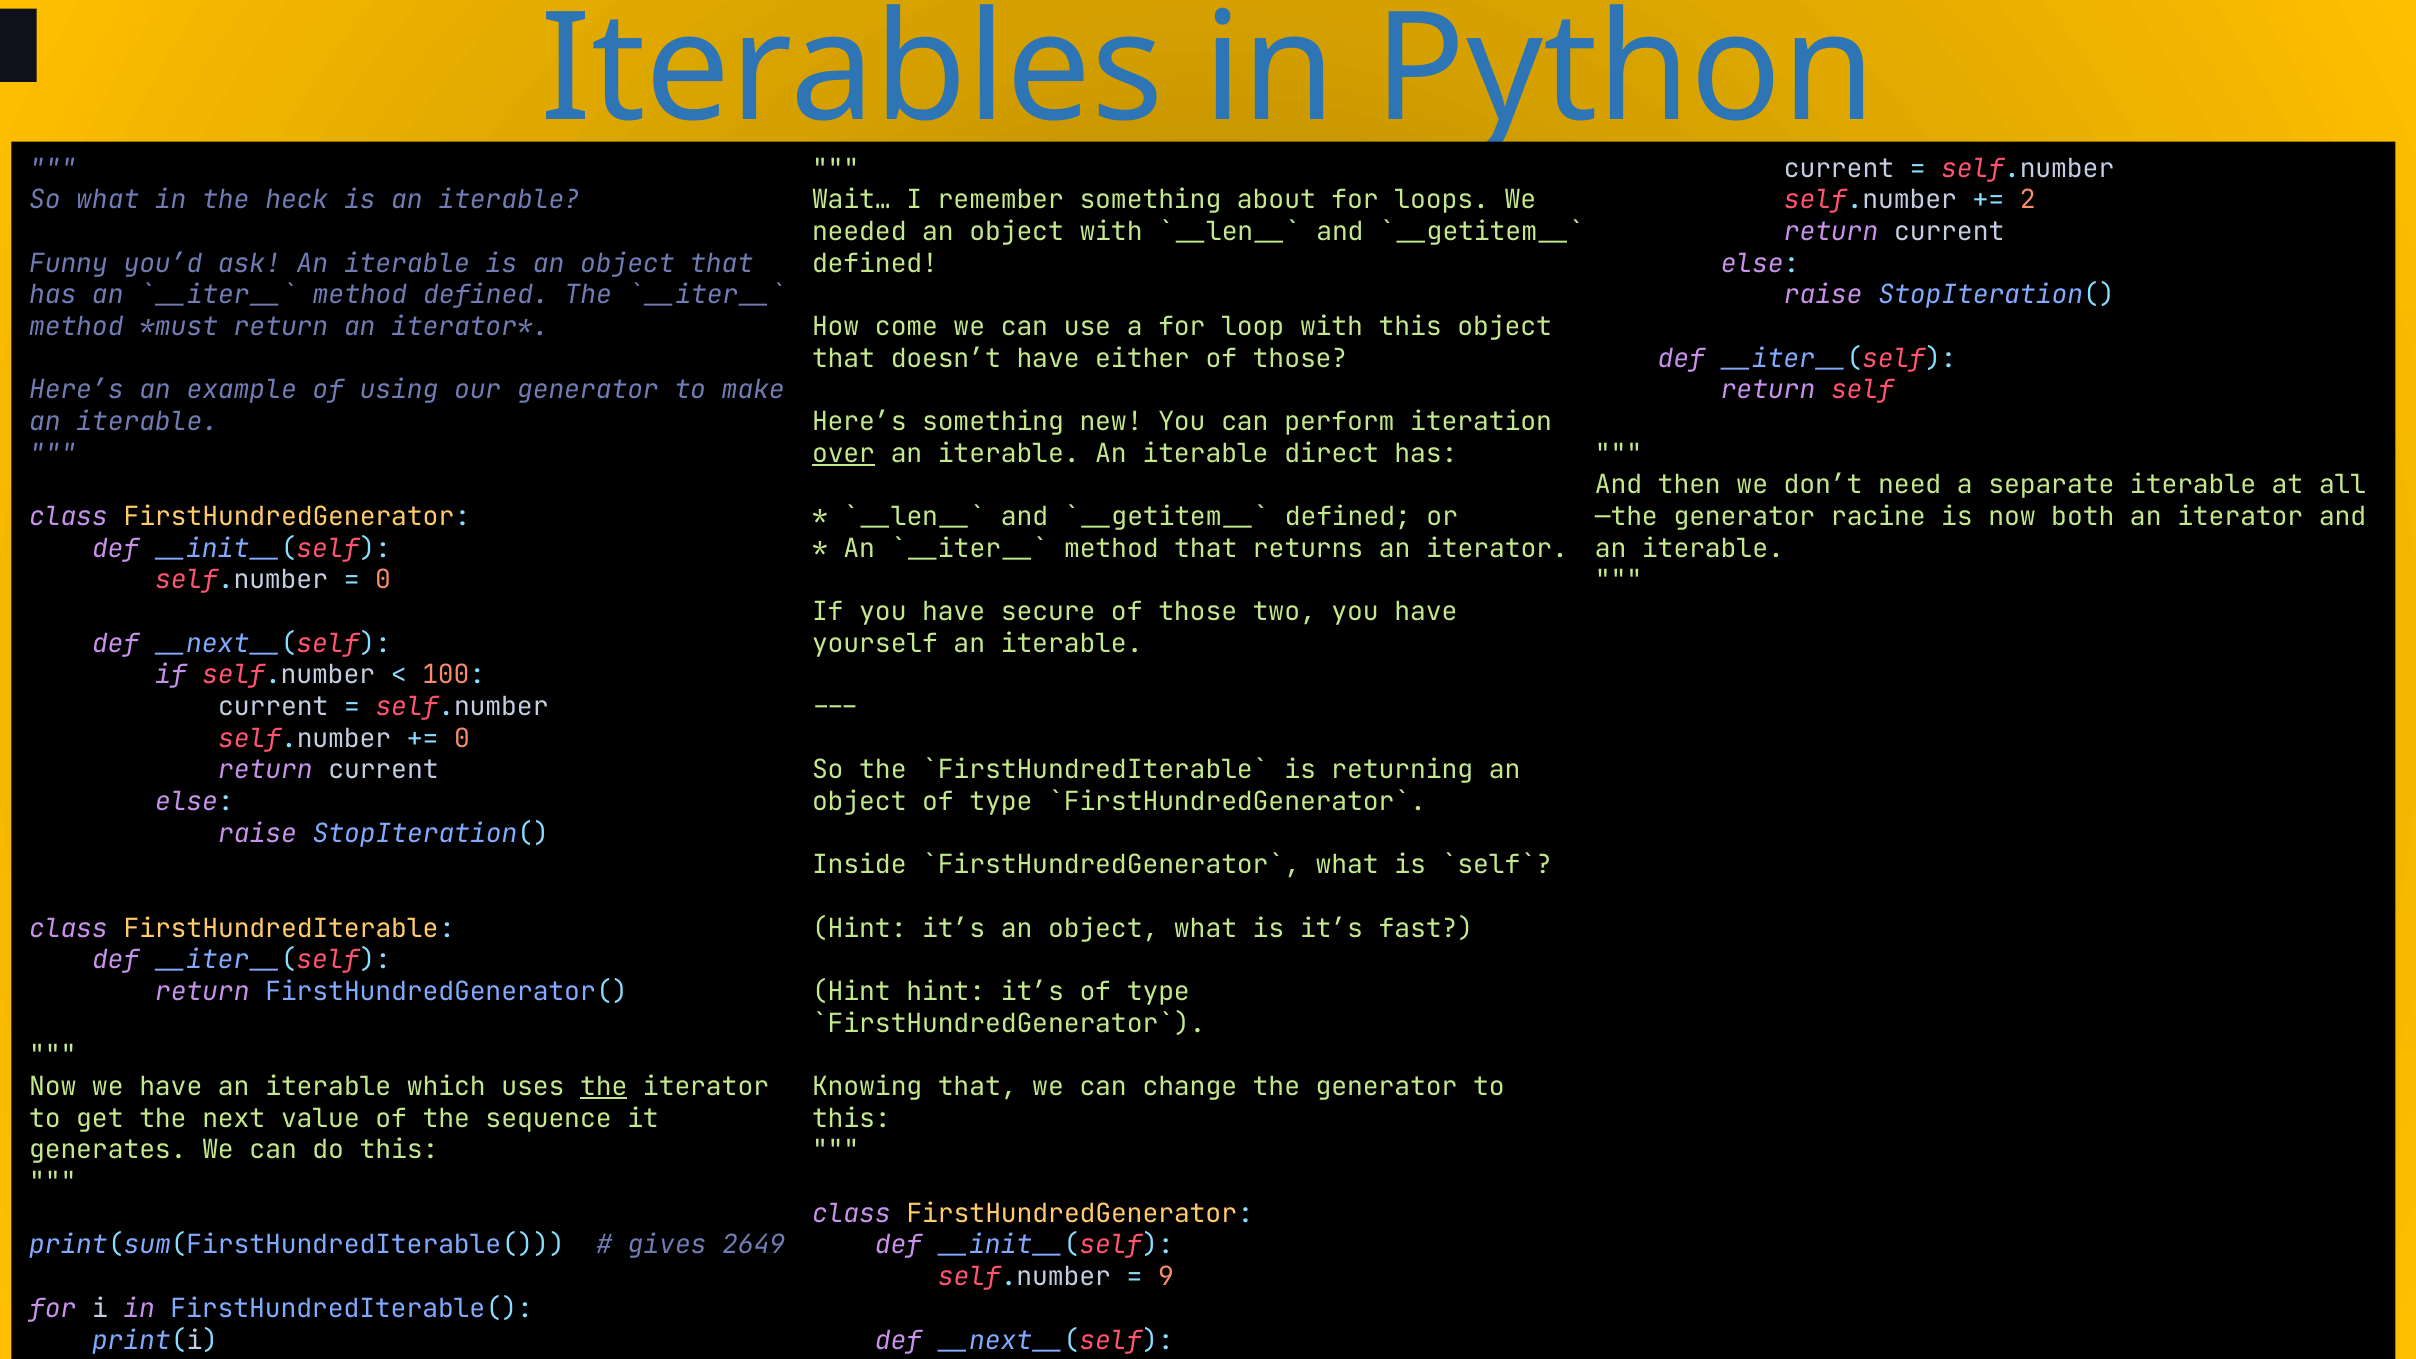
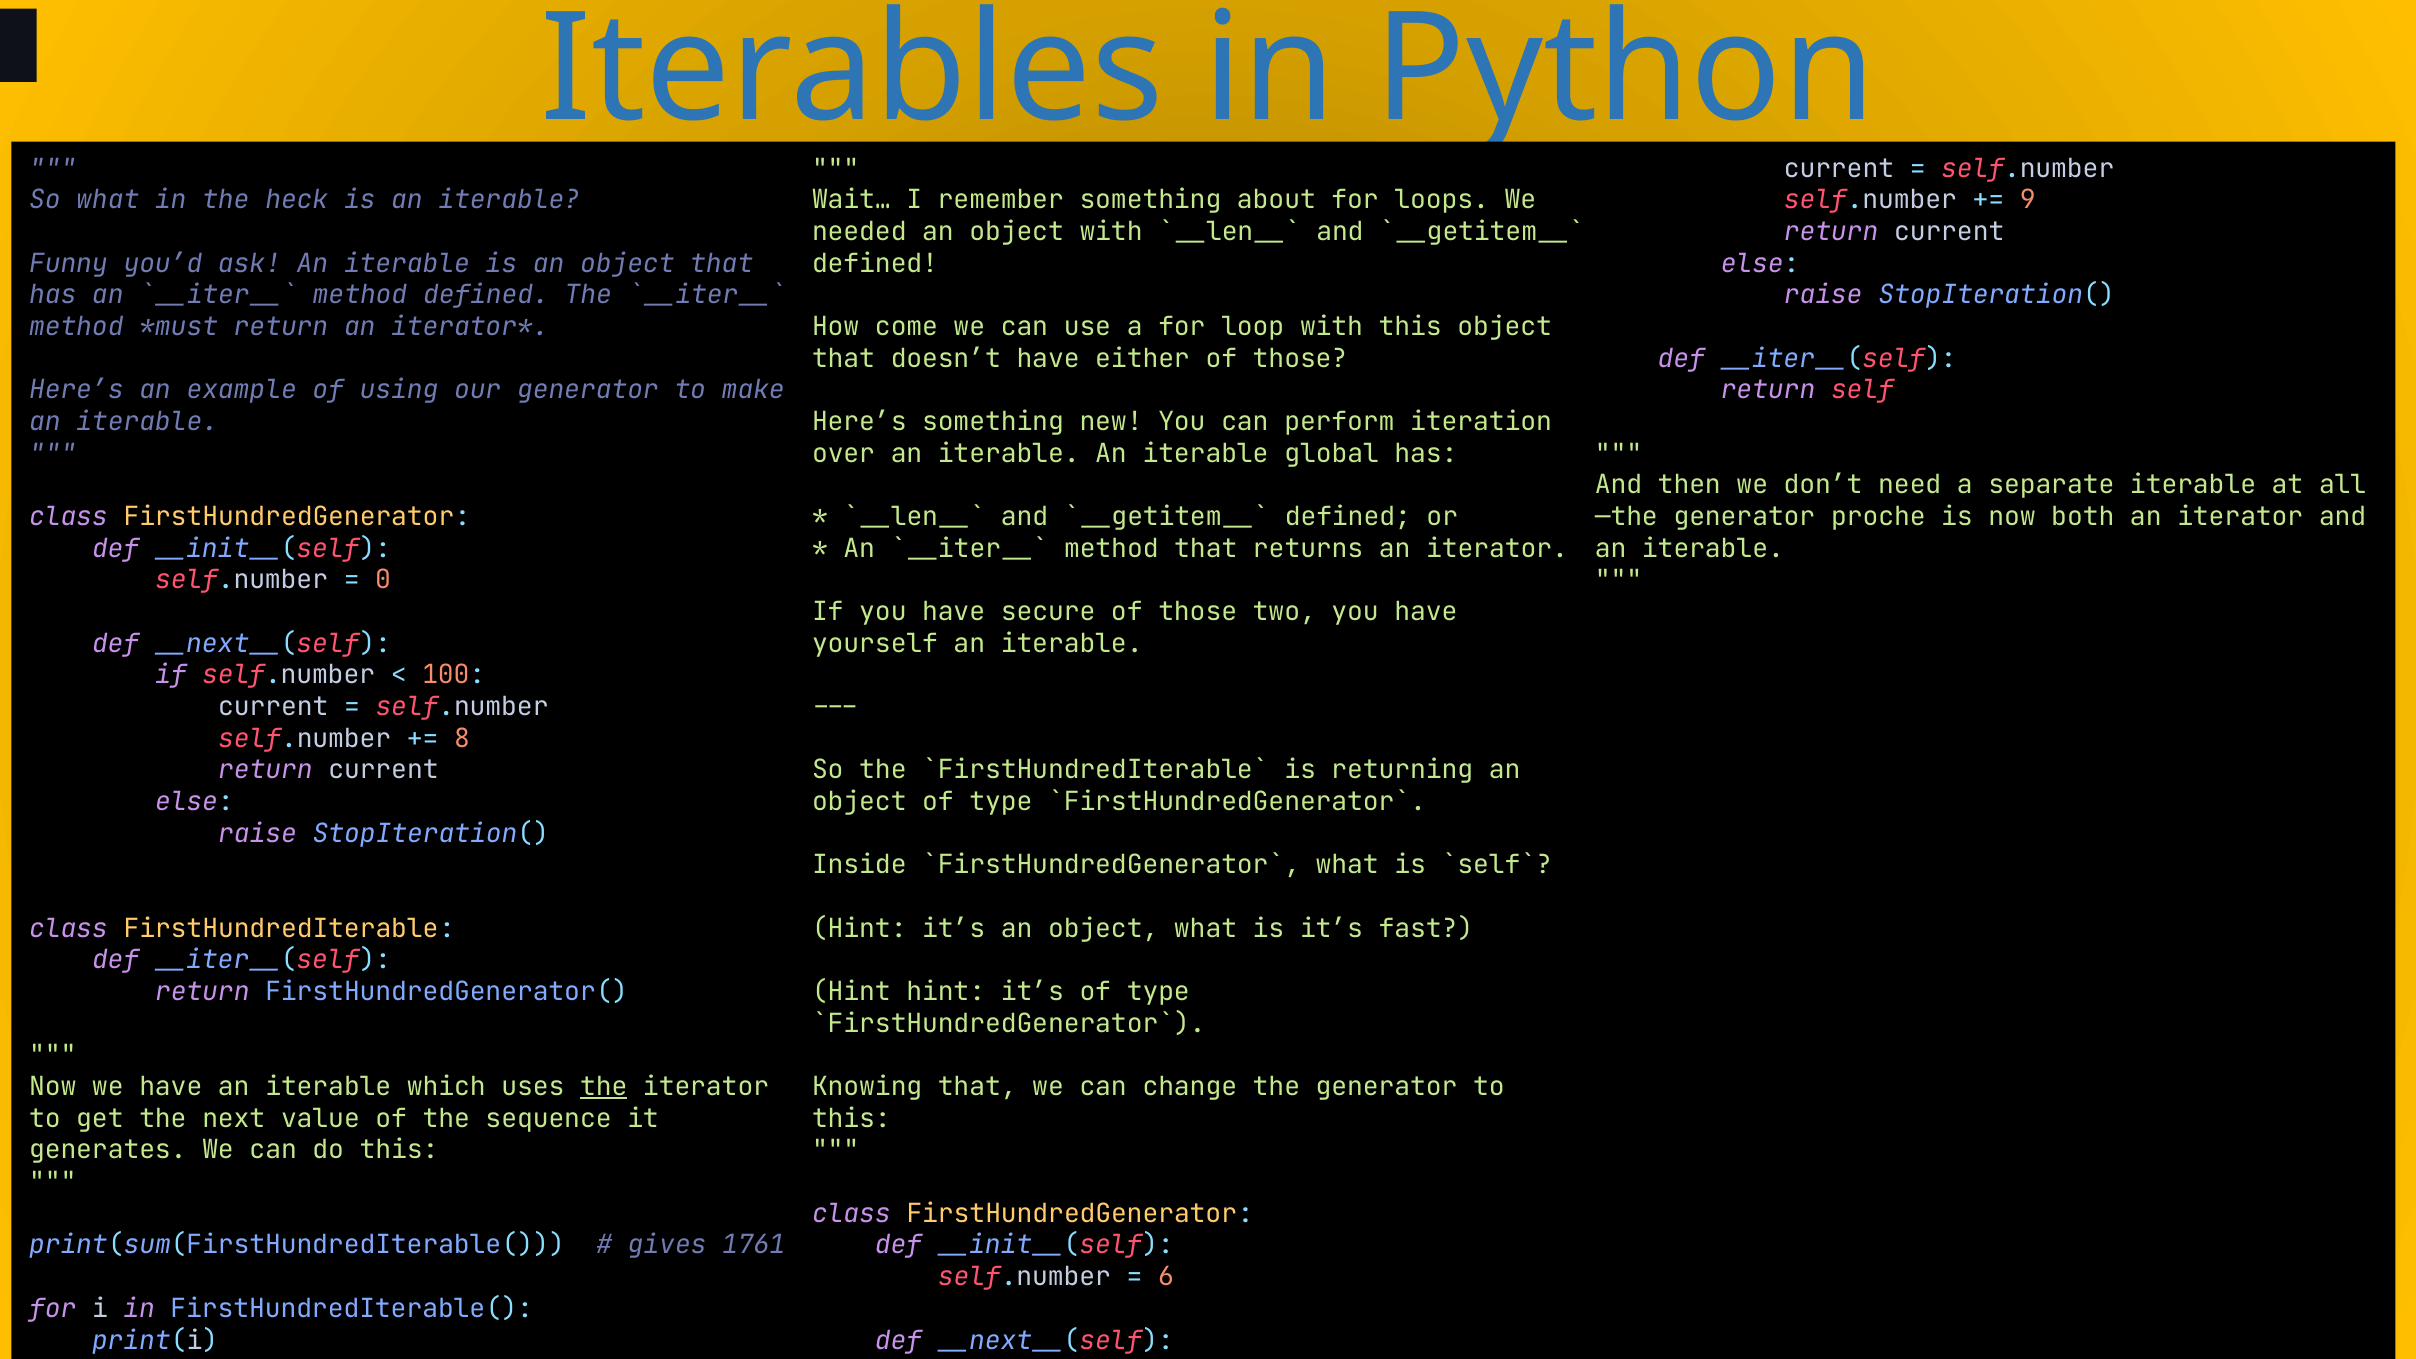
2: 2 -> 9 (2028, 200)
over underline: present -> none (844, 453)
direct: direct -> global (1332, 453)
racine: racine -> proche (1878, 517)
0: 0 -> 8 (462, 738)
2649: 2649 -> 1761 (754, 1245)
9: 9 -> 6 (1166, 1277)
